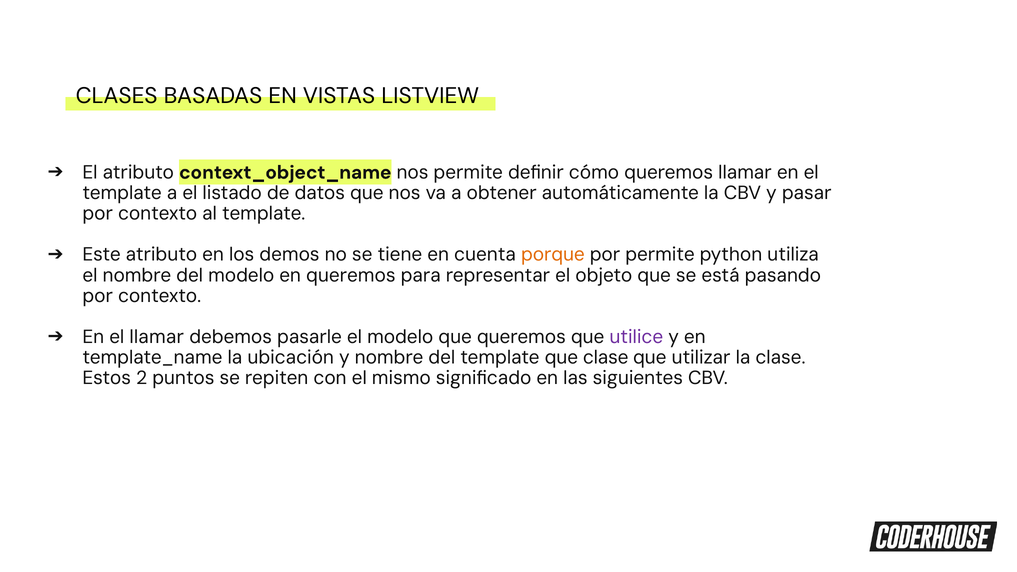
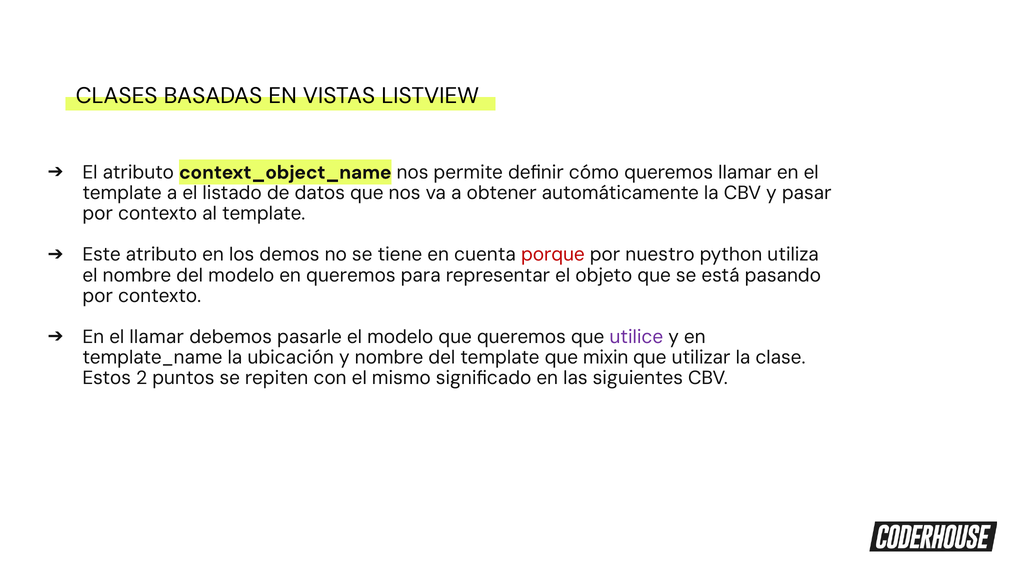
porque colour: orange -> red (553, 255)
por permite: permite -> nuestro (660, 255)
que clase: clase -> mixin (606, 358)
